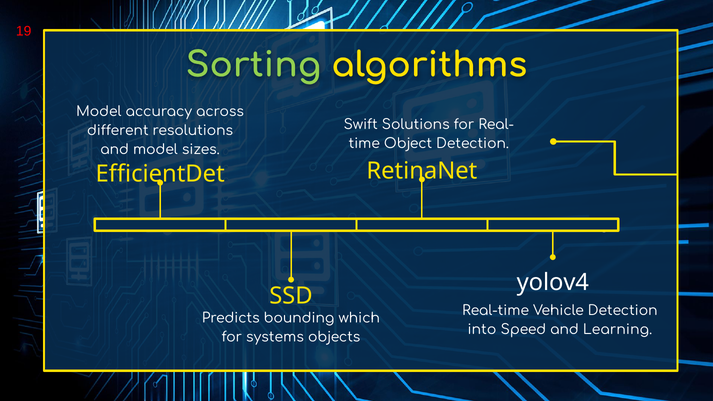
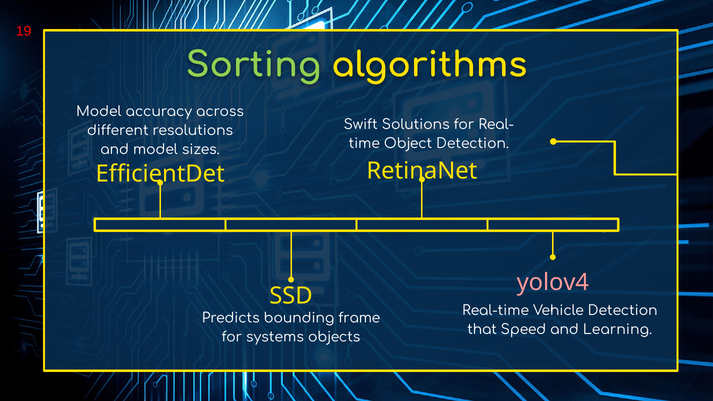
yolov4 colour: white -> pink (553, 283)
which: which -> frame (359, 318)
into: into -> that (482, 330)
